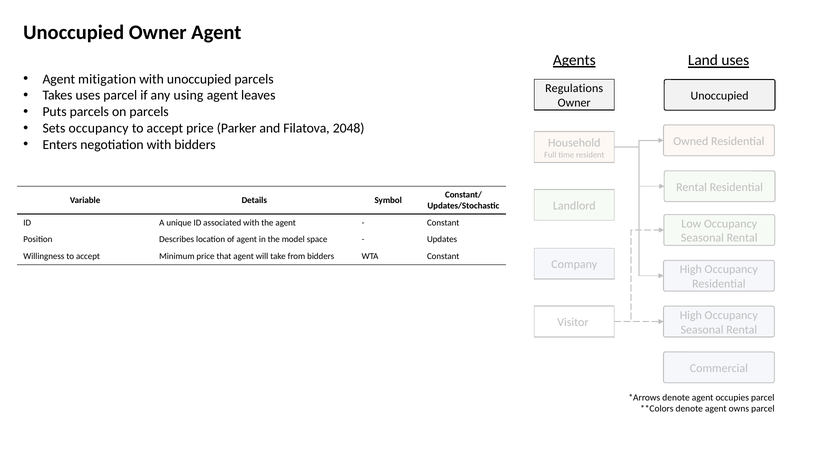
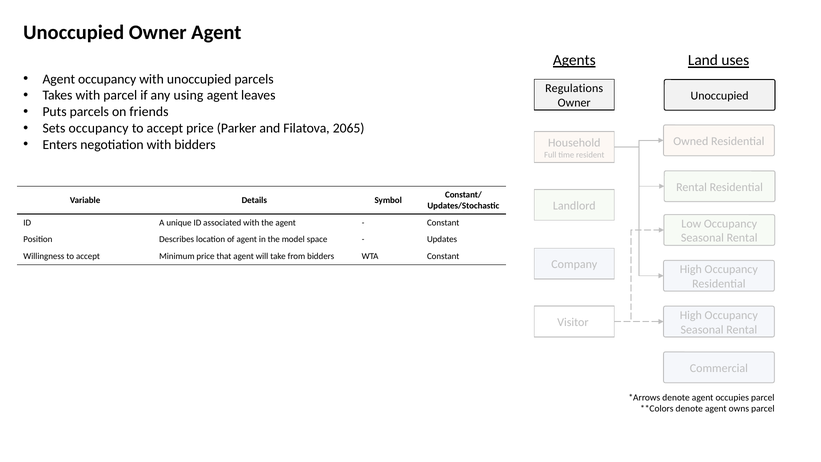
Agent mitigation: mitigation -> occupancy (107, 79)
Takes uses: uses -> with (88, 95)
on parcels: parcels -> friends (149, 112)
2048: 2048 -> 2065 (349, 128)
